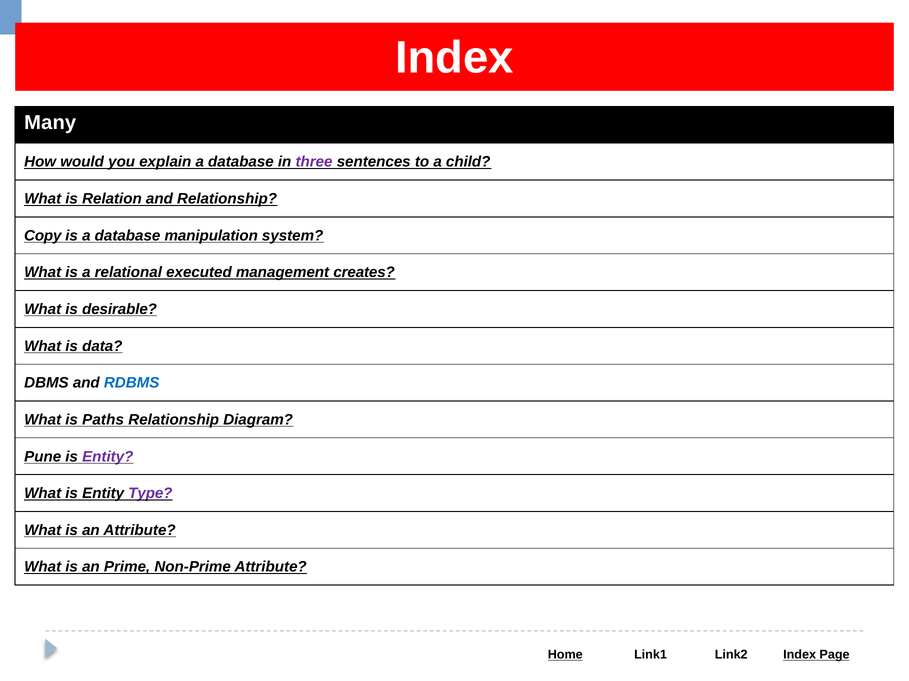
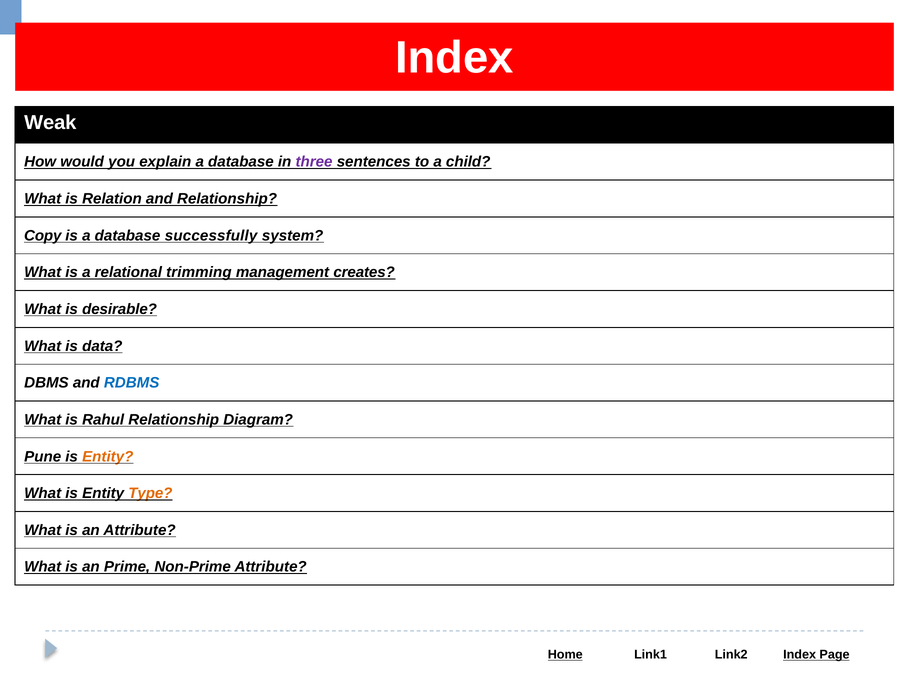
Many: Many -> Weak (50, 123)
manipulation: manipulation -> successfully (211, 236)
executed: executed -> trimming (199, 273)
Paths: Paths -> Rahul (103, 420)
Entity colour: purple -> orange (108, 457)
Type colour: purple -> orange (150, 494)
